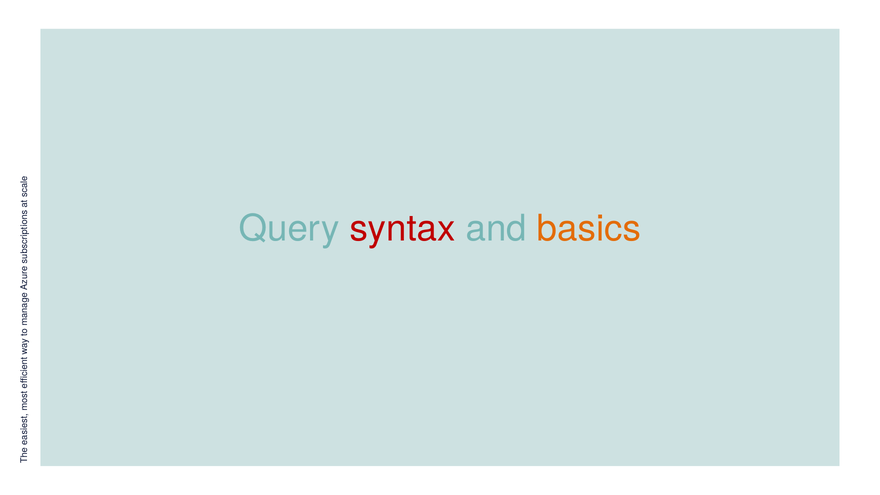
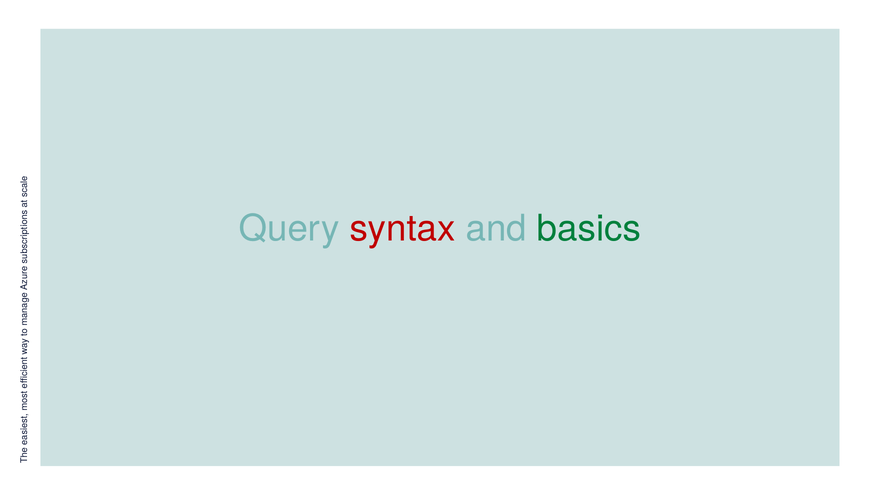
basics colour: orange -> green (589, 229)
